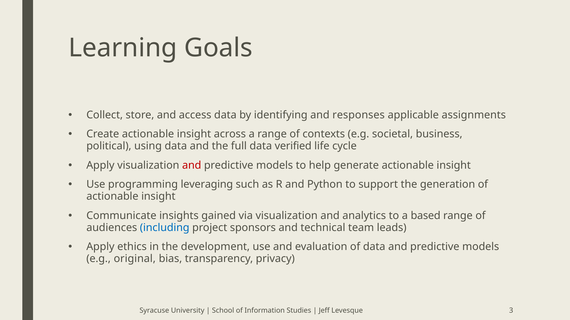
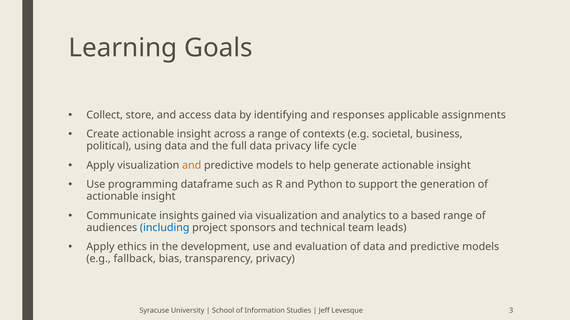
data verified: verified -> privacy (293, 146)
and colour: red -> orange (192, 166)
leveraging: leveraging -> dataframe (207, 185)
original: original -> fallback (135, 259)
